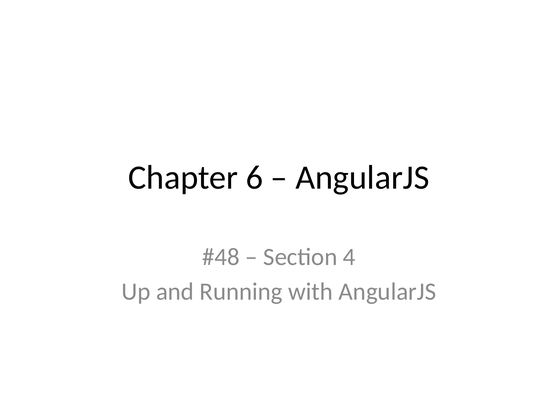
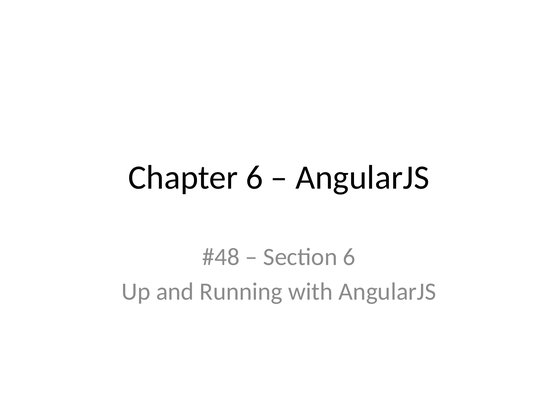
Section 4: 4 -> 6 (349, 257)
